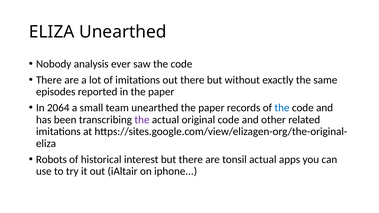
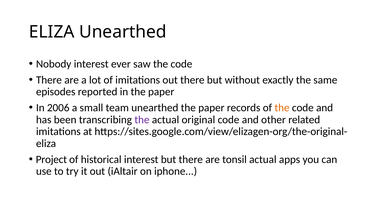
Nobody analysis: analysis -> interest (91, 64)
2064: 2064 -> 2006 (58, 108)
the colour: blue -> orange (282, 108)
Robots: Robots -> Project (51, 160)
